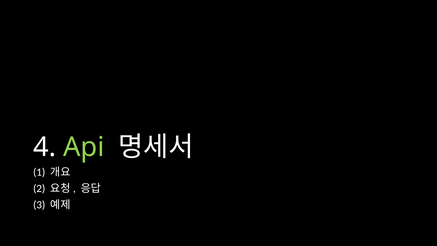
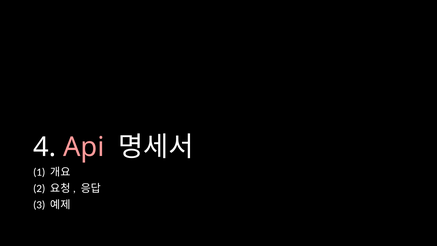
Api colour: light green -> pink (84, 147)
